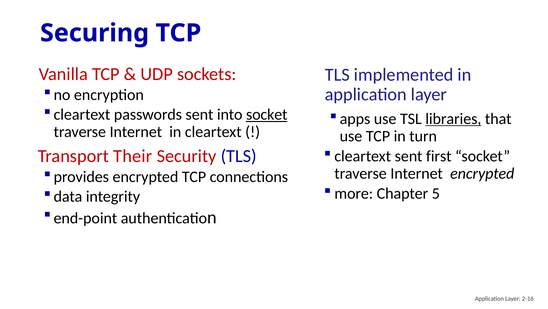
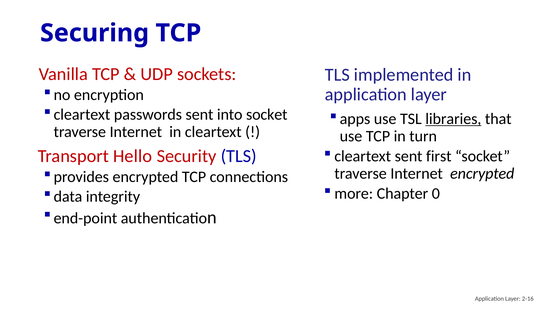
socket underline: present -> none (267, 114)
Their: Their -> Hello (133, 156)
5: 5 -> 0 (436, 193)
